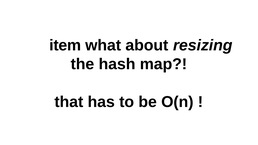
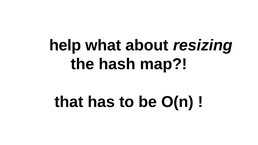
item: item -> help (65, 45)
